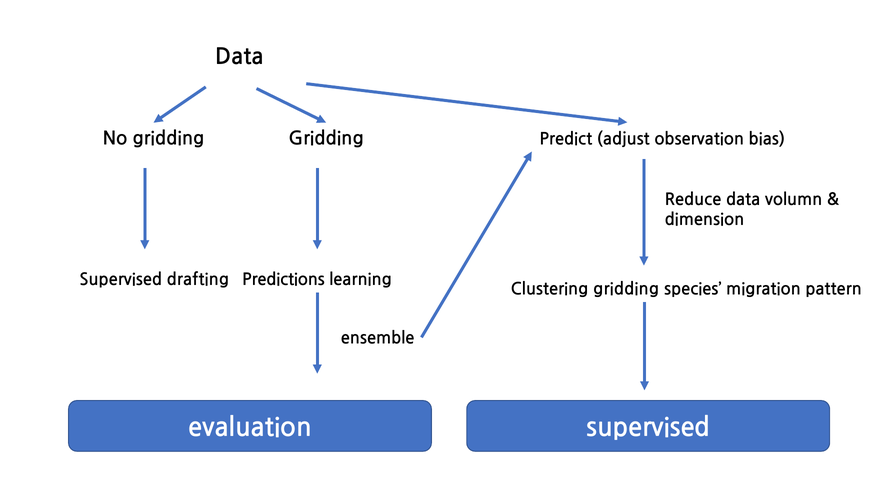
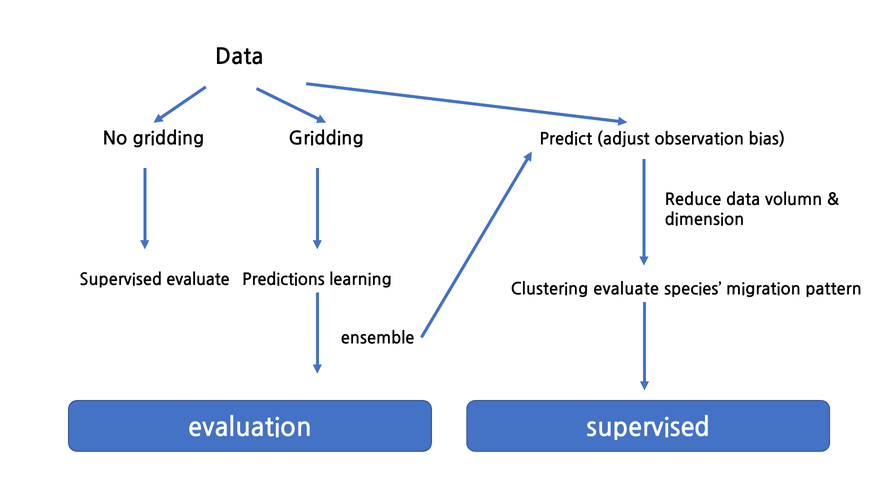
Supervised drafting: drafting -> evaluate (198, 280)
Clustering gridding: gridding -> evaluate (626, 289)
